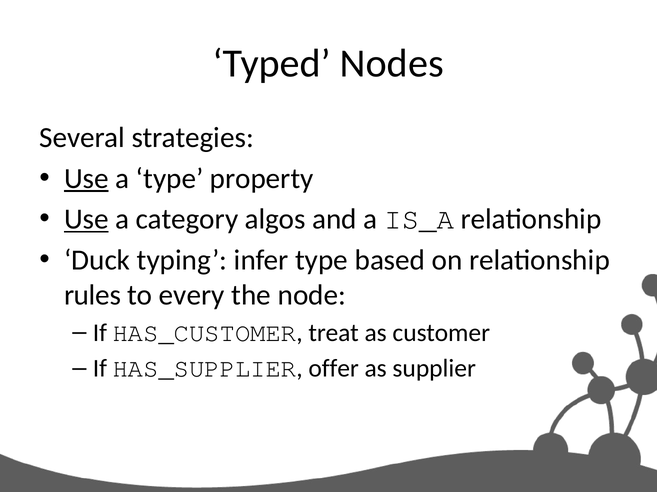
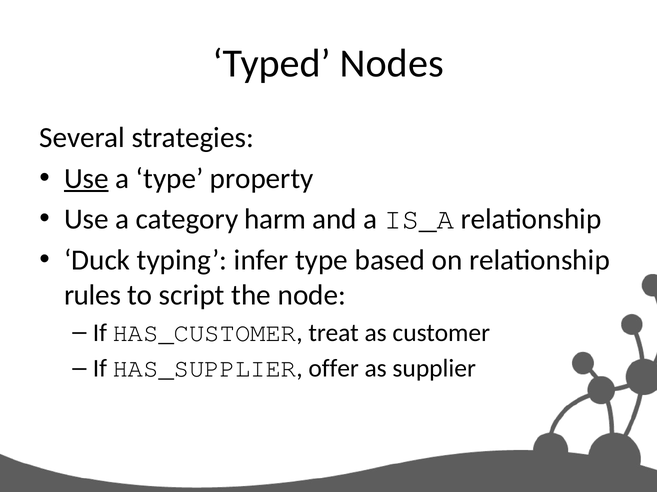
Use underline: present -> none (86, 220)
algos: algos -> harm (275, 220)
every: every -> script (192, 296)
